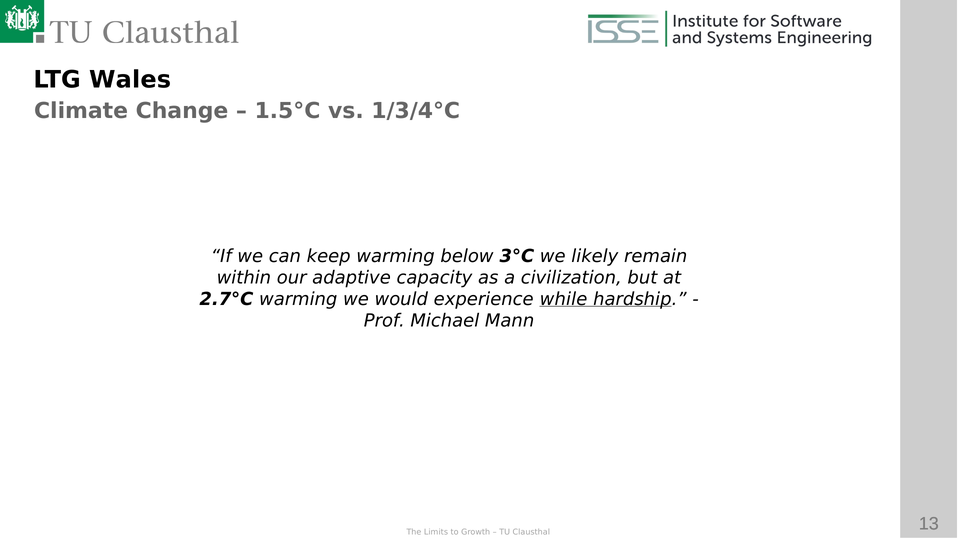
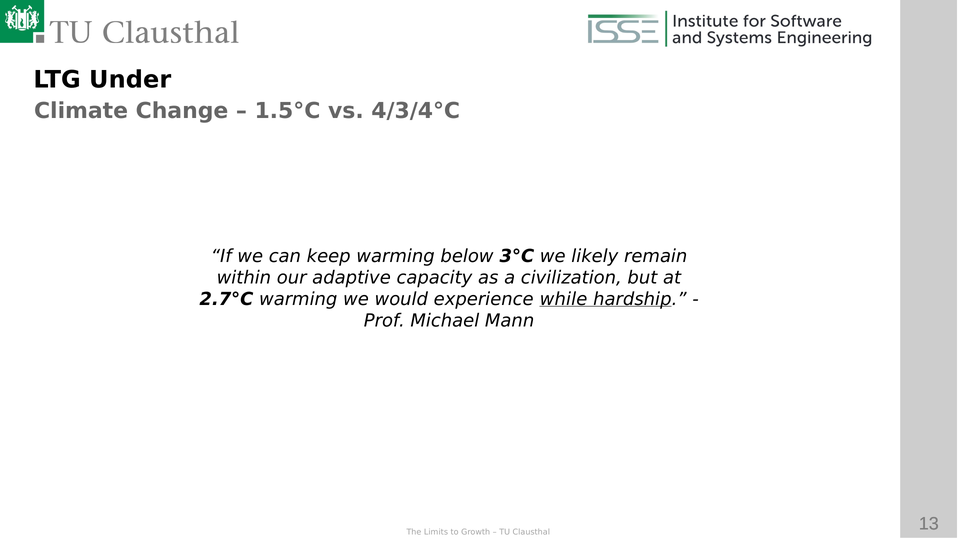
Wales: Wales -> Under (130, 80)
1/3/4°C: 1/3/4°C -> 4/3/4°C (416, 111)
